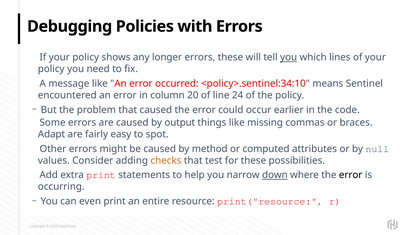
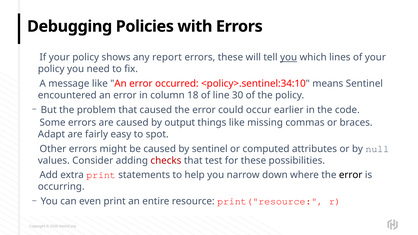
longer: longer -> report (167, 57)
20: 20 -> 18 (193, 95)
24: 24 -> 30 (238, 95)
by method: method -> sentinel (210, 149)
checks colour: orange -> red (166, 161)
down underline: present -> none (275, 175)
